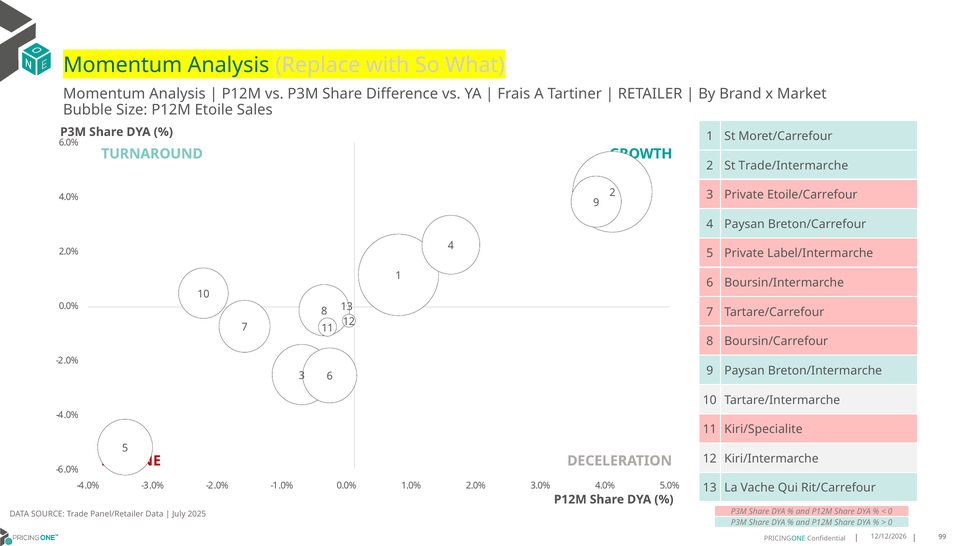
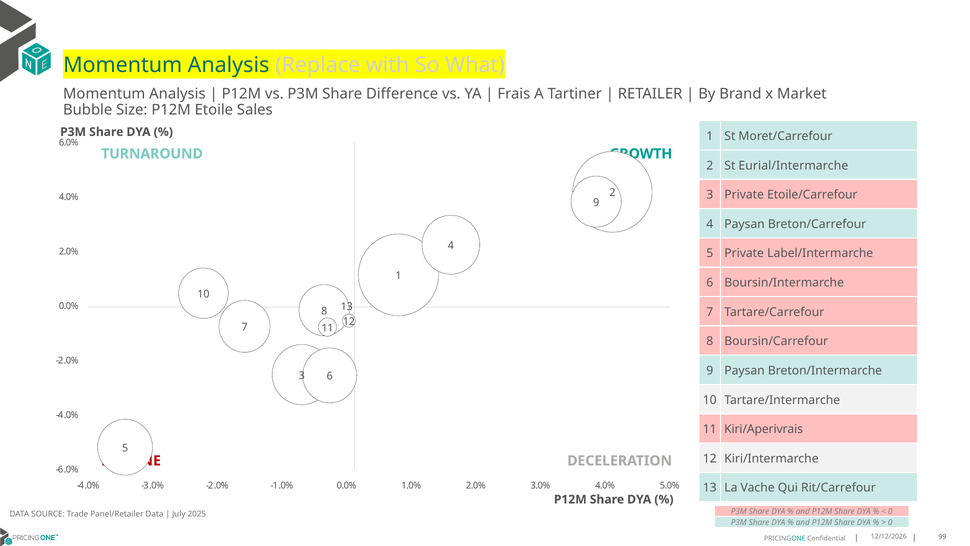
Trade/Intermarche: Trade/Intermarche -> Eurial/Intermarche (793, 165)
Kiri/Specialite: Kiri/Specialite -> Kiri/Aperivrais (764, 429)
